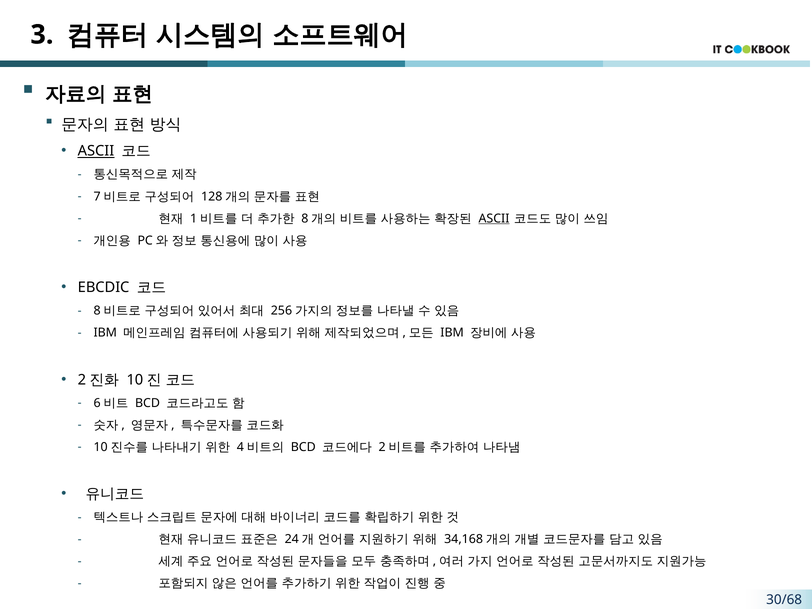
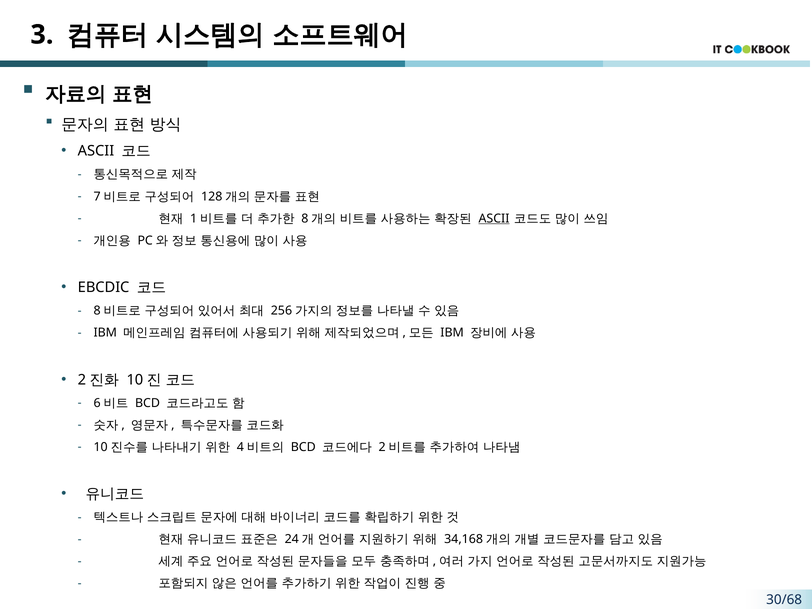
ASCII underline: present -> none (96, 151)
